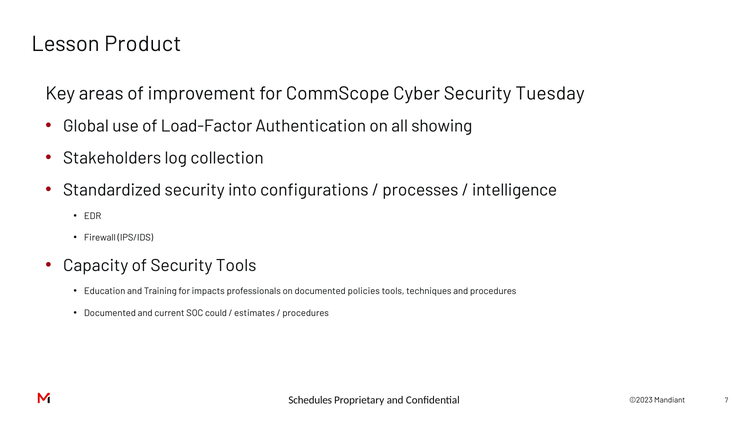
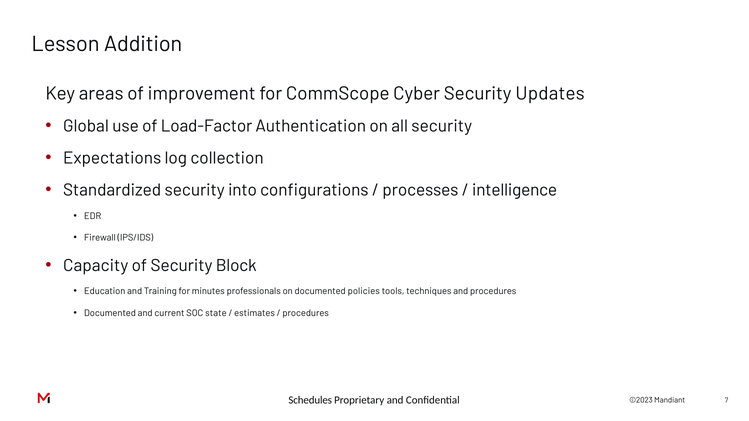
Product: Product -> Addition (143, 44)
Tuesday: Tuesday -> Updates (550, 93)
all showing: showing -> security (442, 126)
Stakeholders: Stakeholders -> Expectations (112, 158)
Security Tools: Tools -> Block (236, 266)
impacts: impacts -> minutes (208, 292)
could: could -> state (216, 313)
